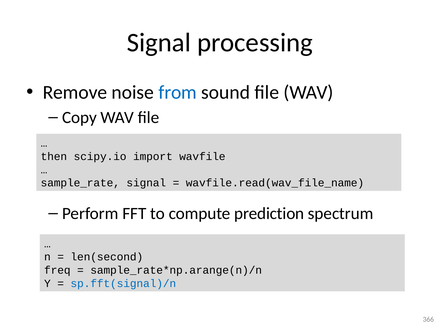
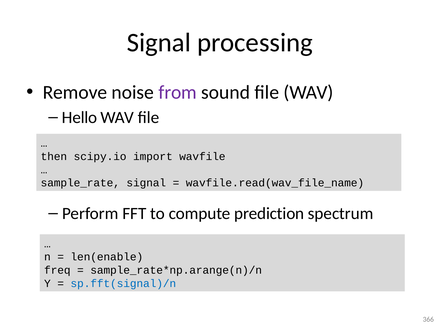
from colour: blue -> purple (178, 92)
Copy: Copy -> Hello (80, 118)
len(second: len(second -> len(enable (107, 257)
